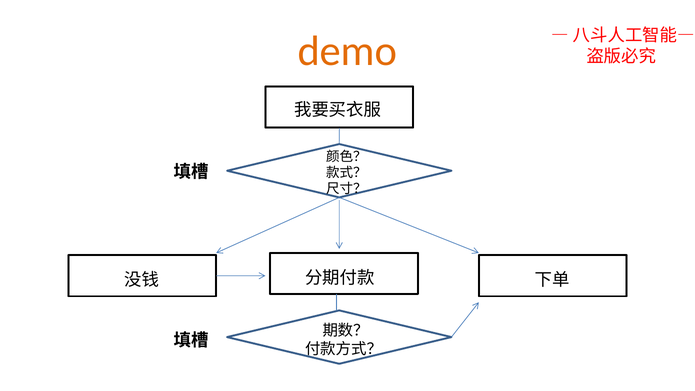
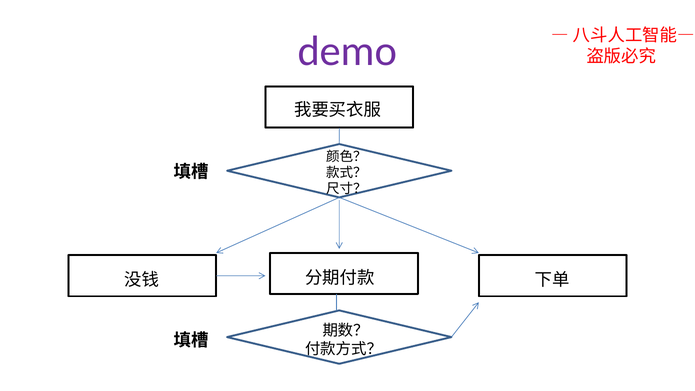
demo colour: orange -> purple (347, 51)
